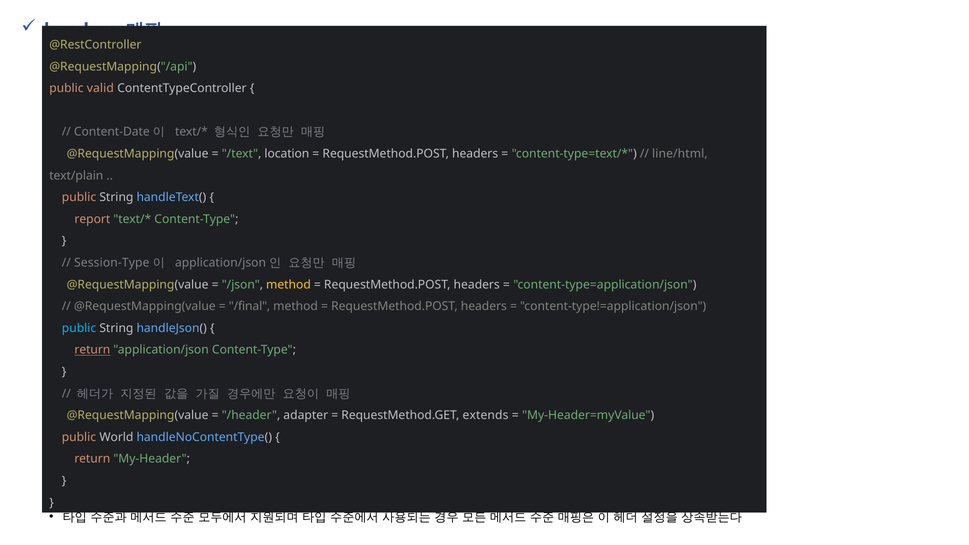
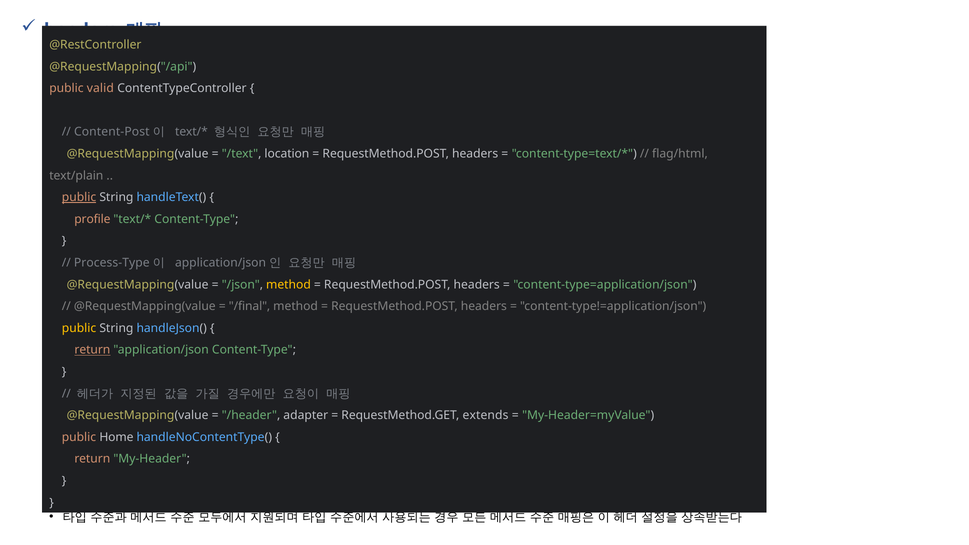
Content-Date: Content-Date -> Content-Post (112, 132)
line/html: line/html -> flag/html (680, 154)
public underline: none -> present (79, 197)
report: report -> profile (92, 219)
Session-Type: Session-Type -> Process-Type (112, 263)
public colour: light blue -> yellow (79, 328)
World: World -> Home (116, 437)
